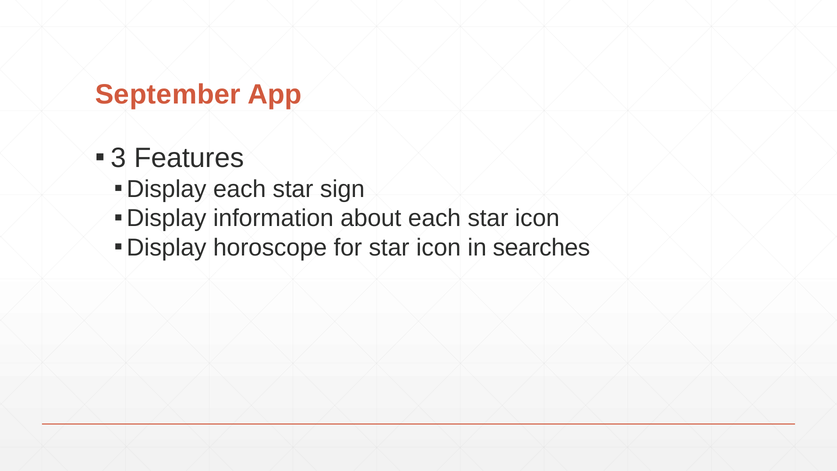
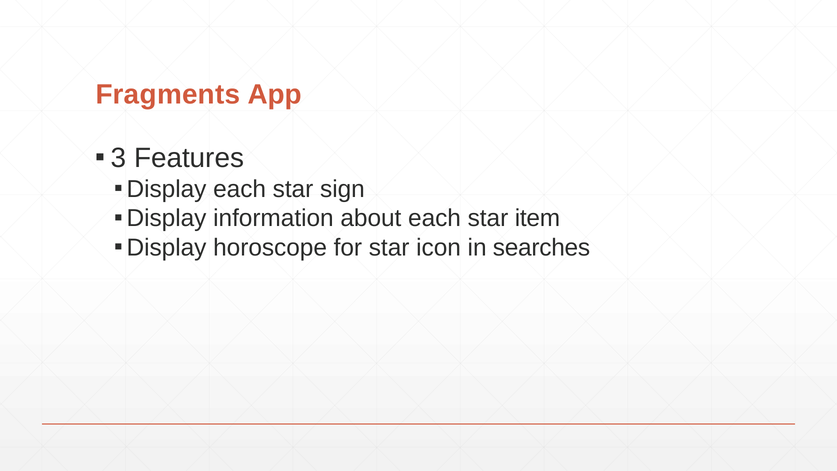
September: September -> Fragments (168, 95)
each star icon: icon -> item (537, 218)
